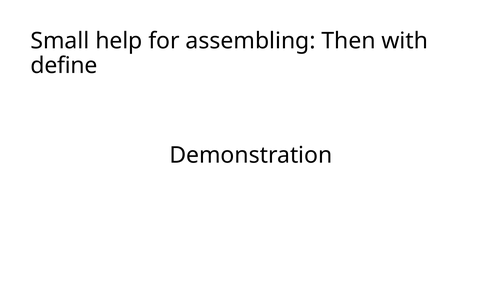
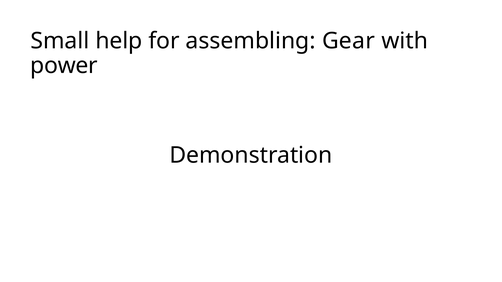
Then: Then -> Gear (348, 41)
define: define -> power (64, 66)
